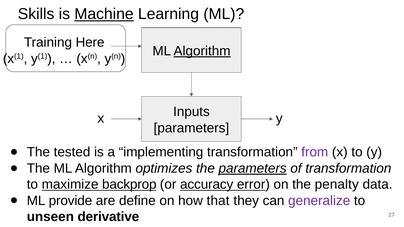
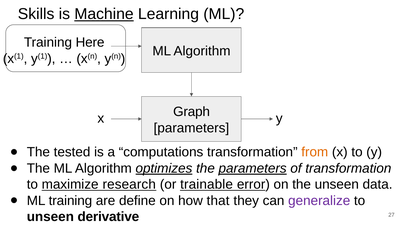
Algorithm underline: present -> none (202, 51)
Inputs: Inputs -> Graph (192, 112)
implementing: implementing -> computations (161, 152)
from colour: purple -> orange (315, 152)
optimizes underline: none -> present (164, 169)
backprop: backprop -> research (129, 185)
accuracy: accuracy -> trainable (207, 185)
the penalty: penalty -> unseen (337, 185)
ML provide: provide -> training (70, 201)
